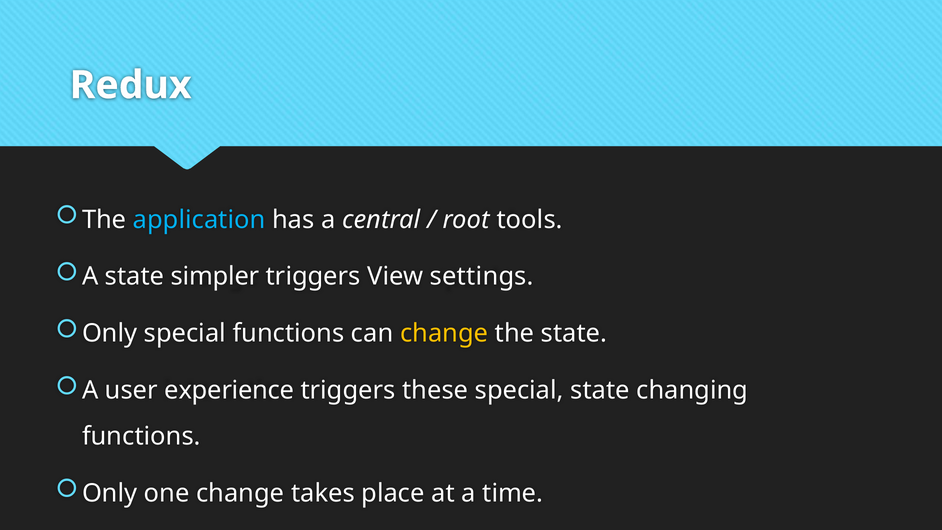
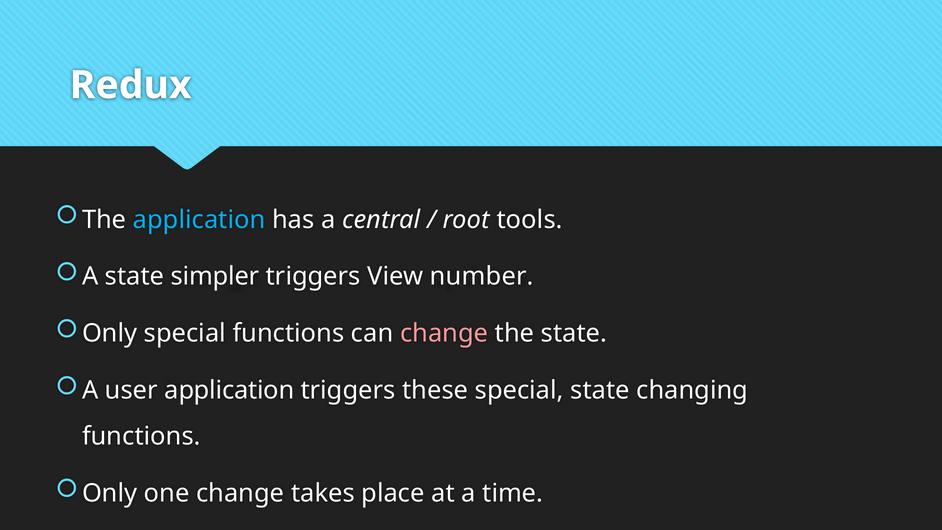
settings: settings -> number (482, 276)
change colour: yellow -> pink (444, 333)
user experience: experience -> application (229, 390)
